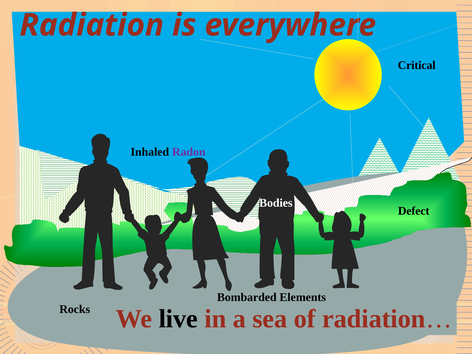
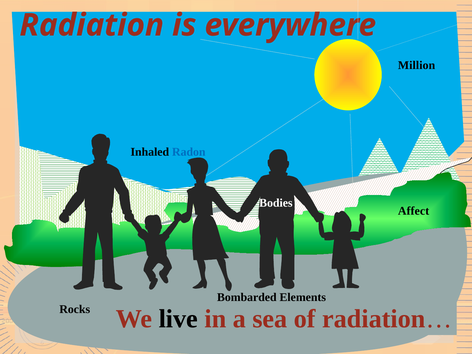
Critical: Critical -> Million (417, 65)
Radon colour: purple -> blue (189, 152)
Defect: Defect -> Affect (414, 211)
